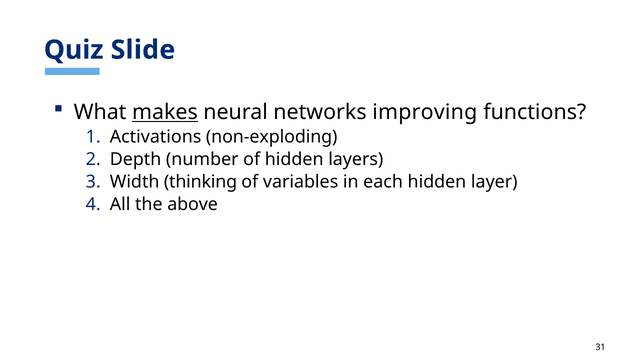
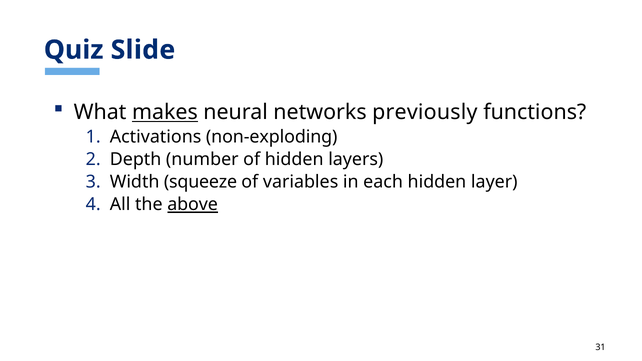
improving: improving -> previously (425, 112)
thinking: thinking -> squeeze (201, 182)
above underline: none -> present (193, 205)
